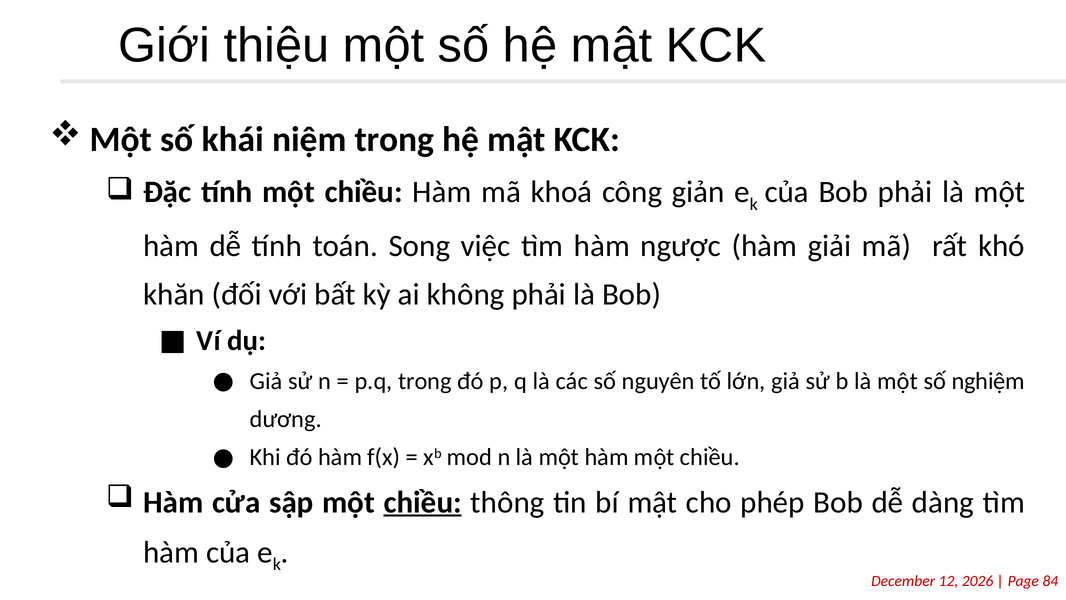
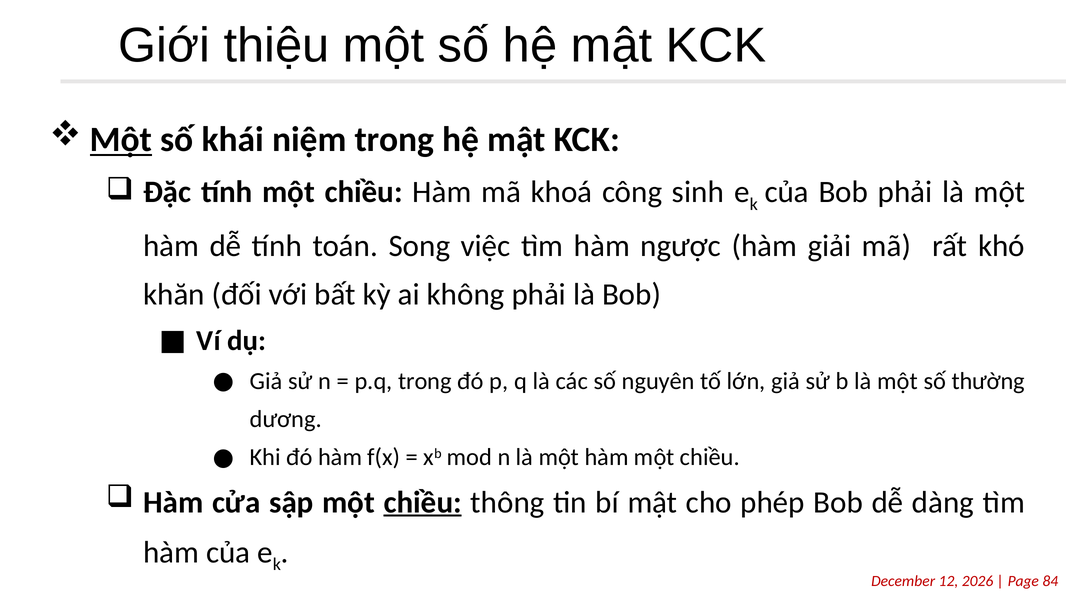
Một underline: none -> present (121, 140)
giản: giản -> sinh (698, 192)
nghiệm: nghiệm -> thường (988, 381)
